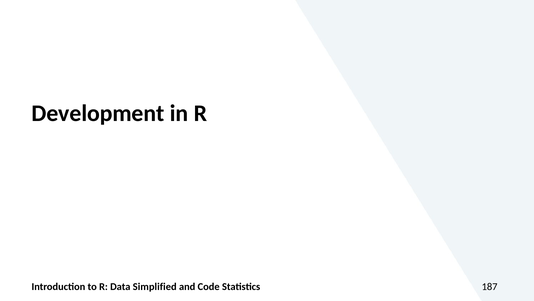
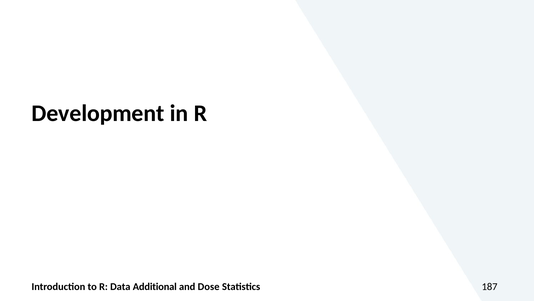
Simplified: Simplified -> Additional (155, 286)
Code: Code -> Dose (209, 286)
